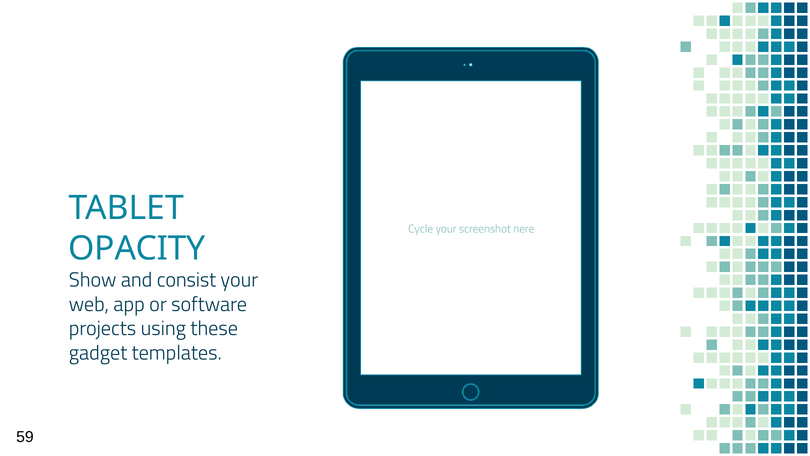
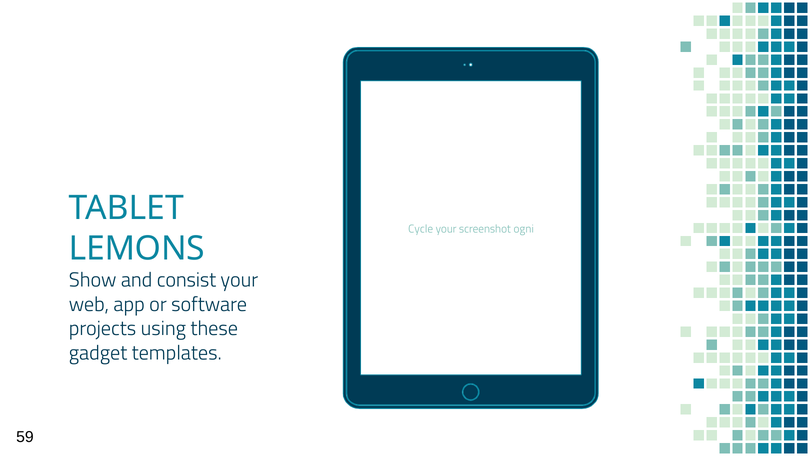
nere: nere -> ogni (524, 229)
OPACITY: OPACITY -> LEMONS (137, 248)
